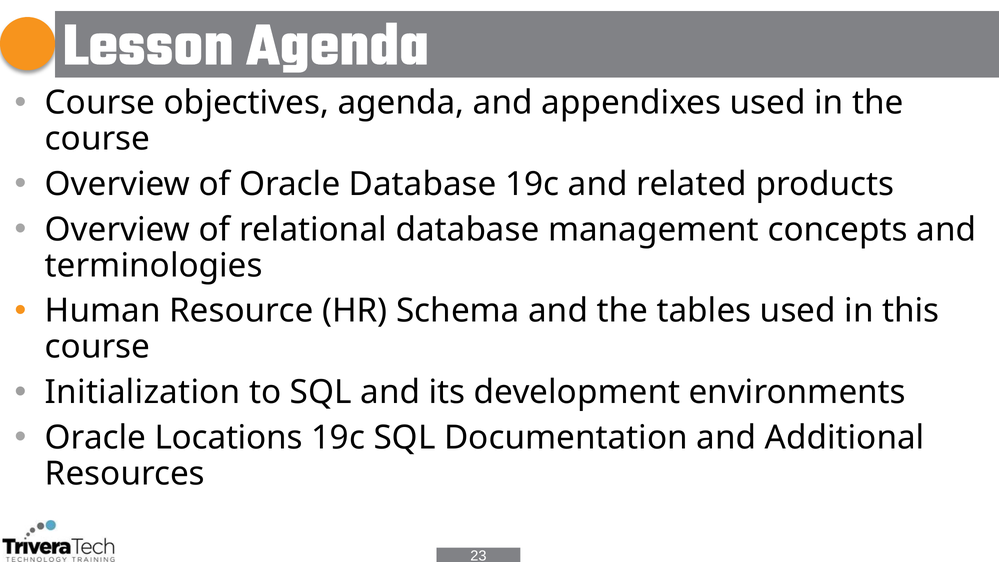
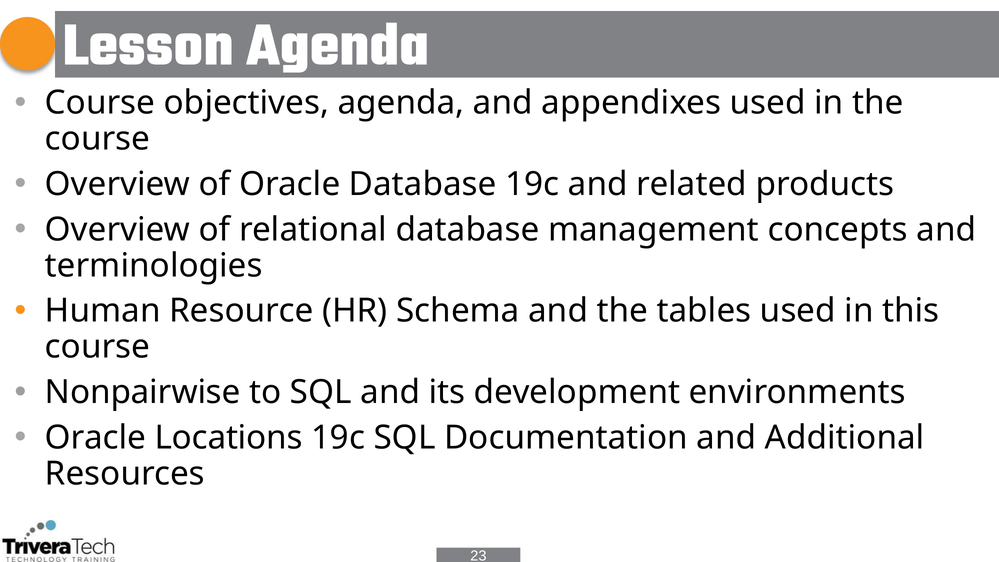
Initialization: Initialization -> Nonpairwise (143, 392)
